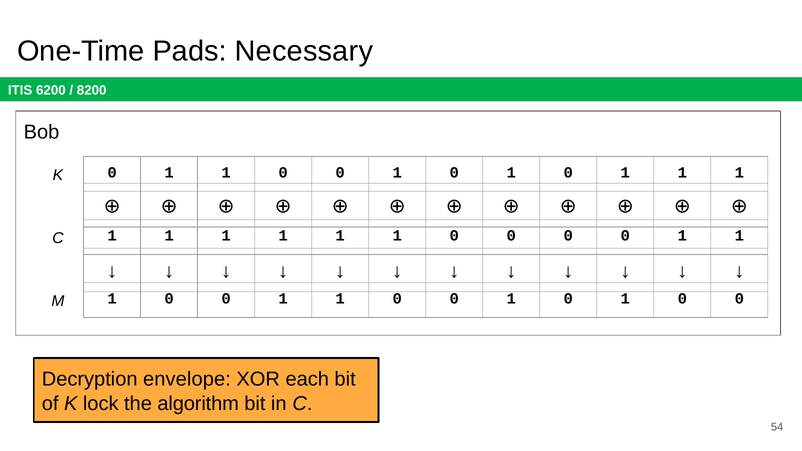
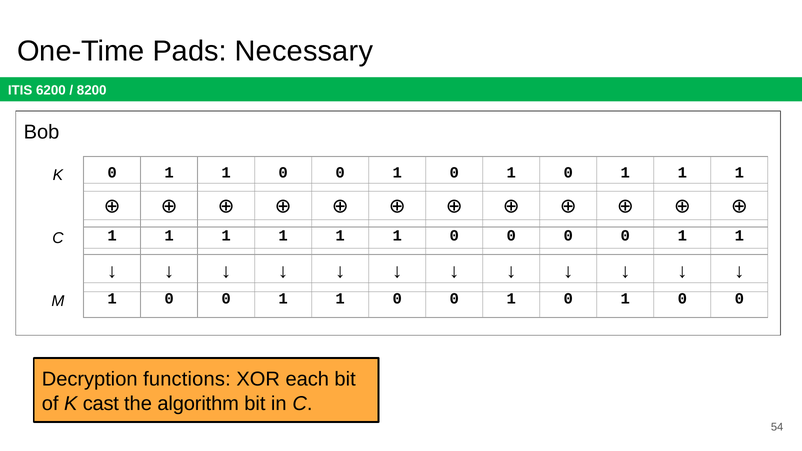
envelope: envelope -> functions (187, 379)
lock: lock -> cast (101, 404)
